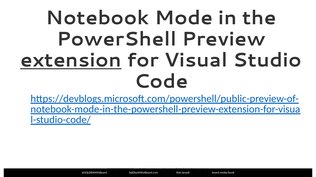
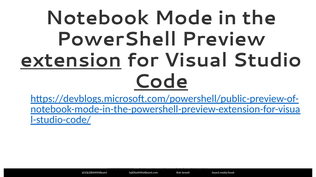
Code underline: none -> present (161, 82)
